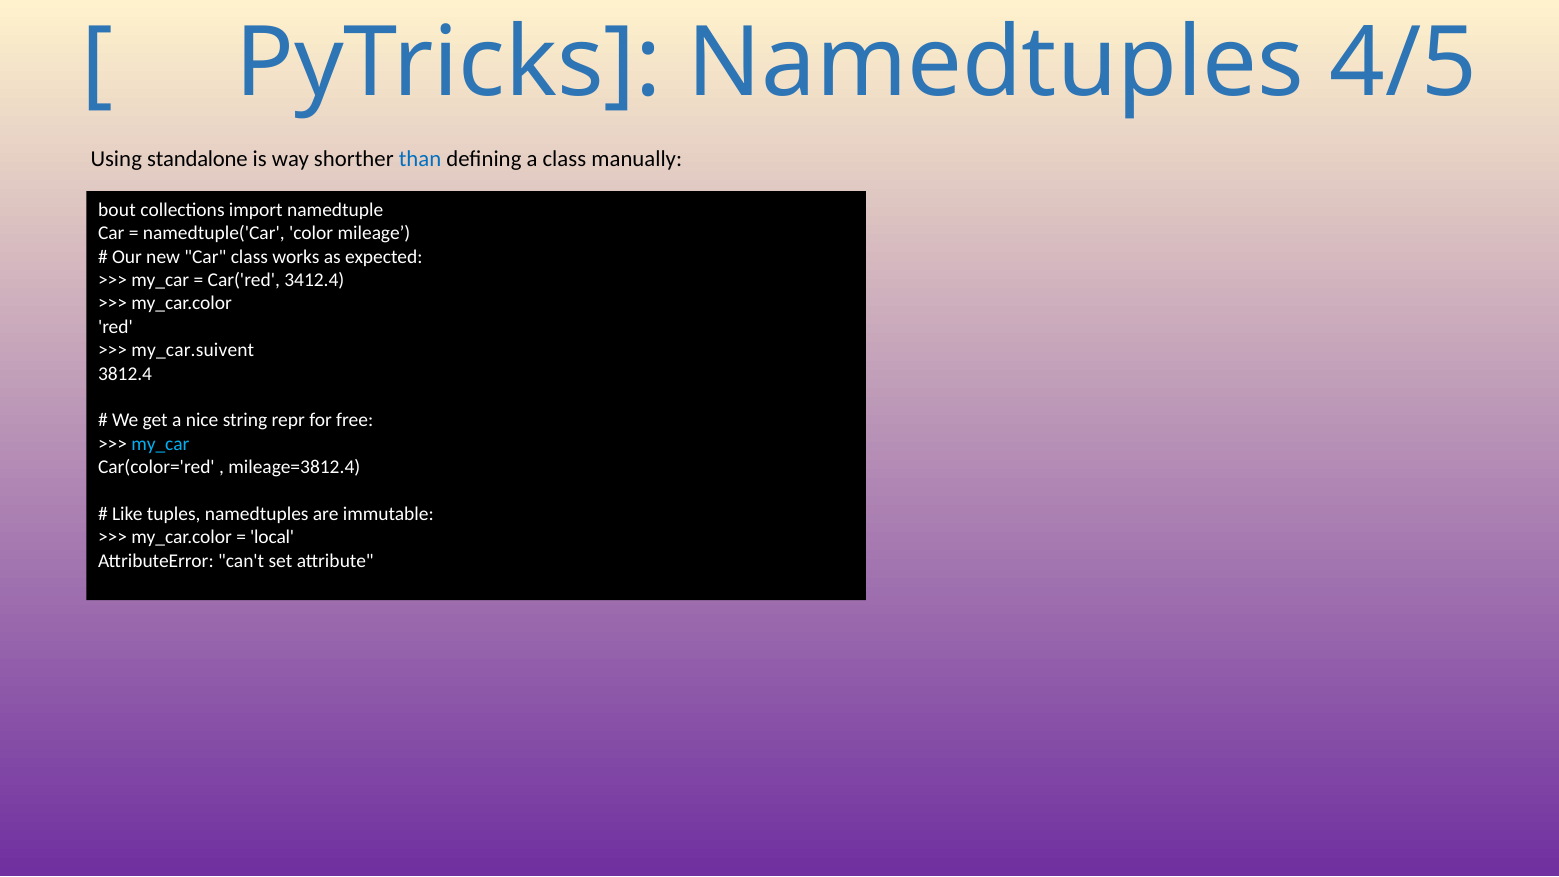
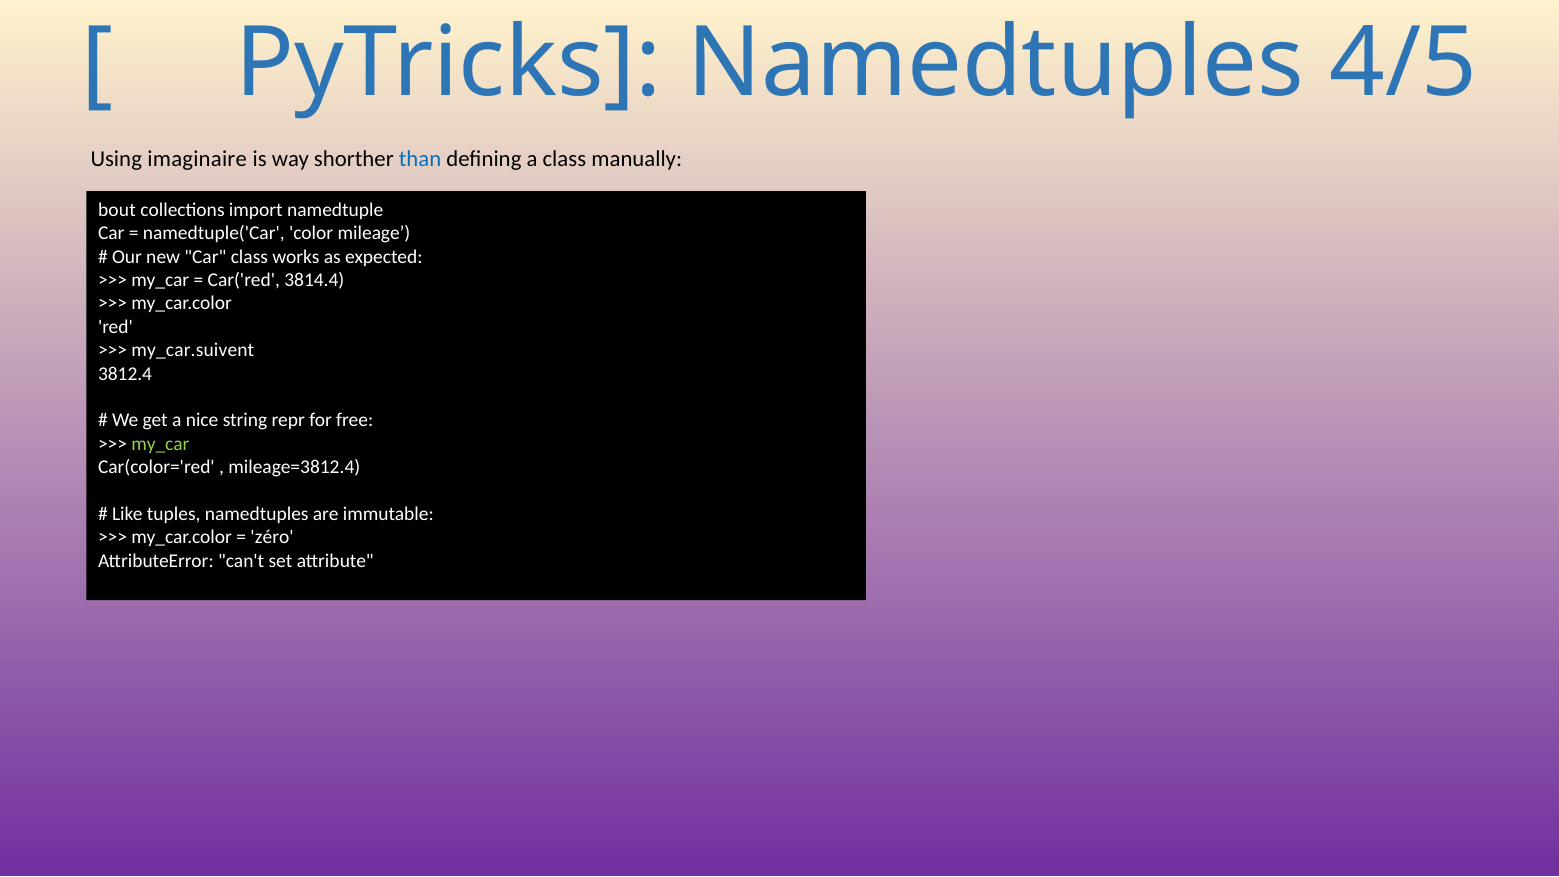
standalone: standalone -> imaginaire (197, 159)
3412.4: 3412.4 -> 3814.4 (314, 280)
my_car colour: light blue -> light green (160, 444)
local: local -> zéro (272, 537)
